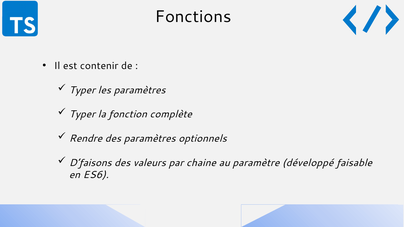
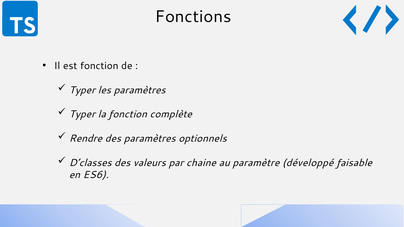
est contenir: contenir -> fonction (99, 66)
D’faisons: D’faisons -> D’classes (90, 163)
